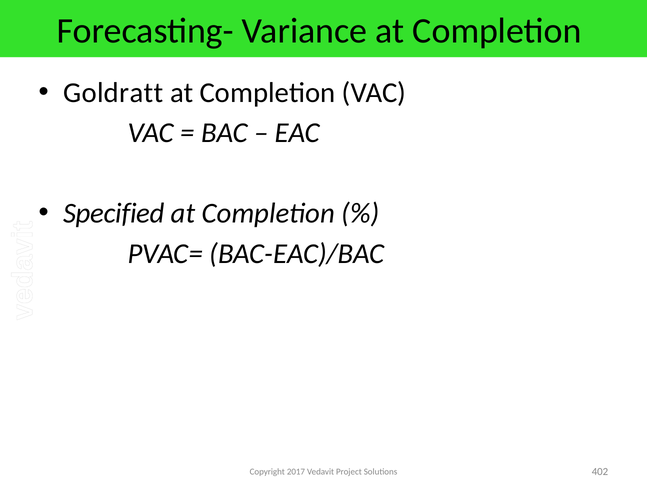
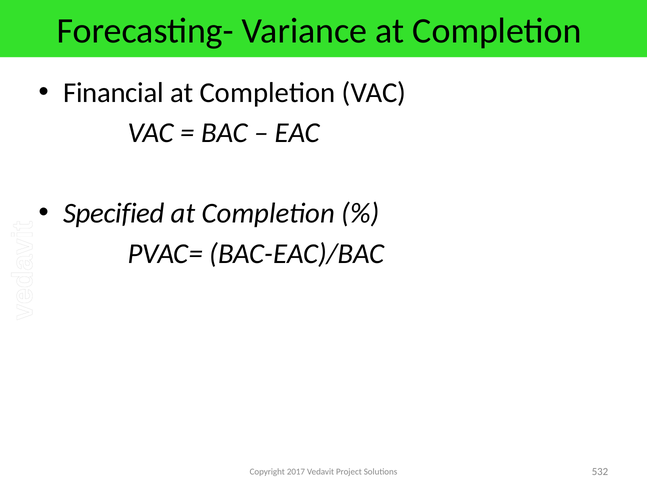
Goldratt: Goldratt -> Financial (113, 93)
402: 402 -> 532 (600, 472)
